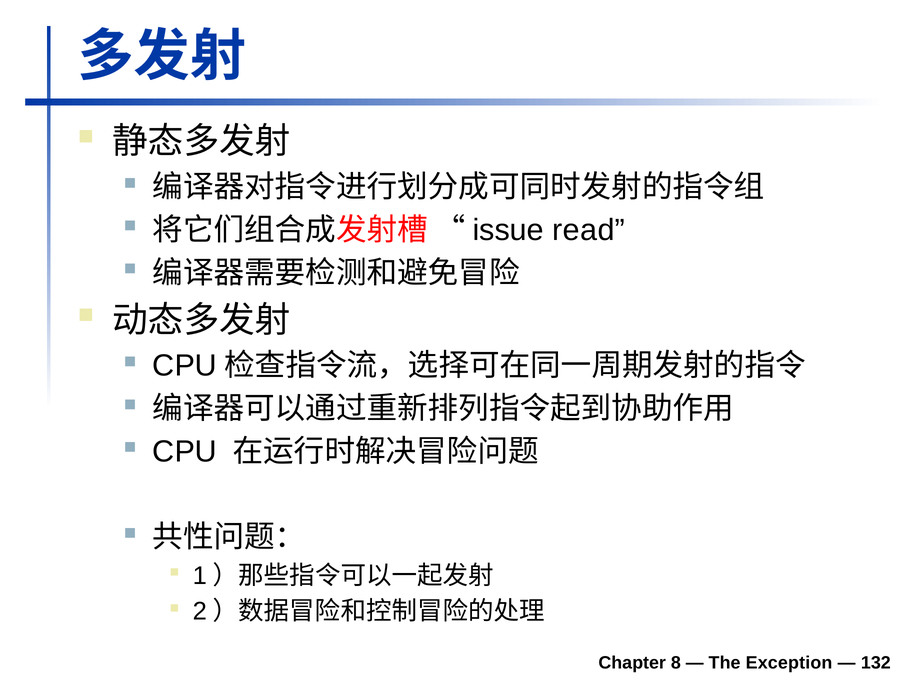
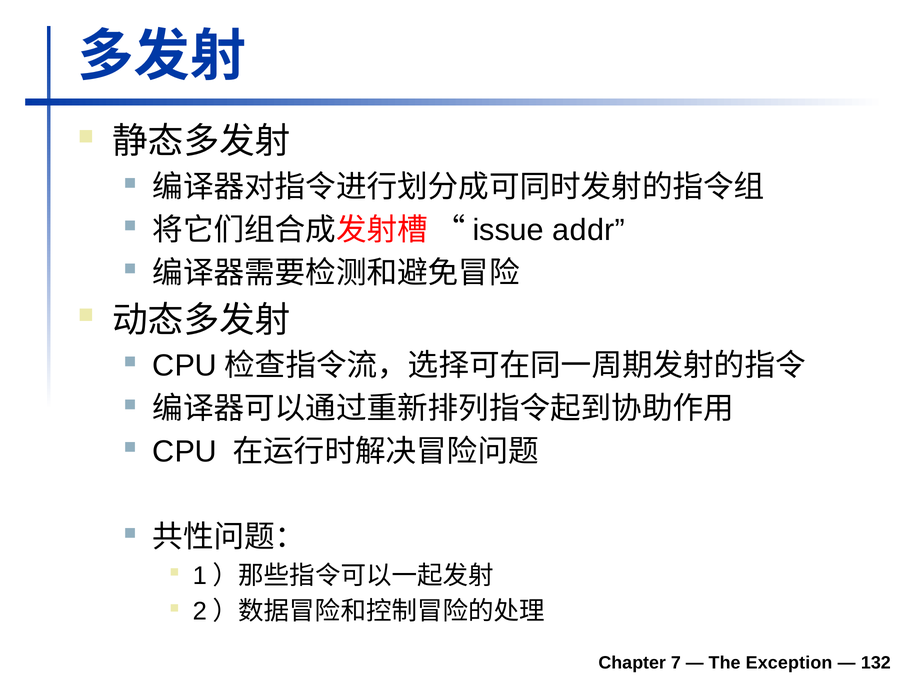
read: read -> addr (589, 230)
8: 8 -> 7 (676, 663)
